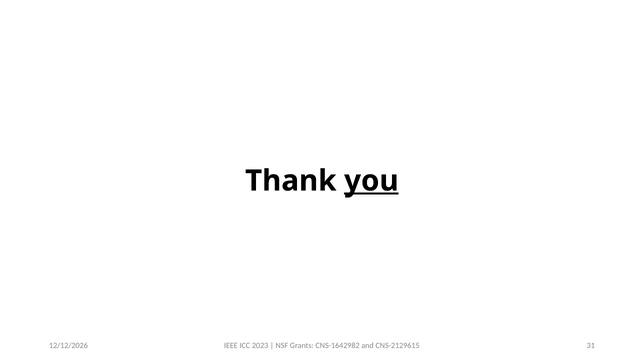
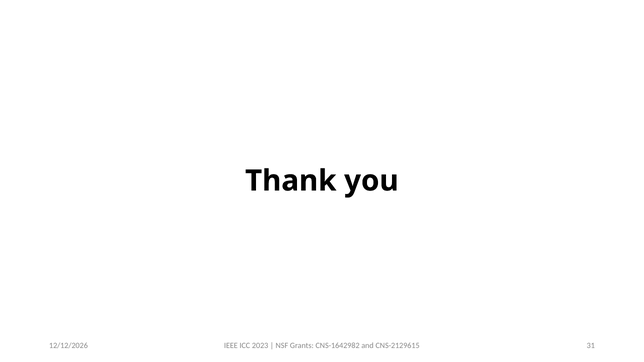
you underline: present -> none (371, 181)
